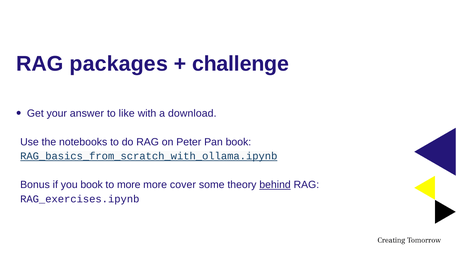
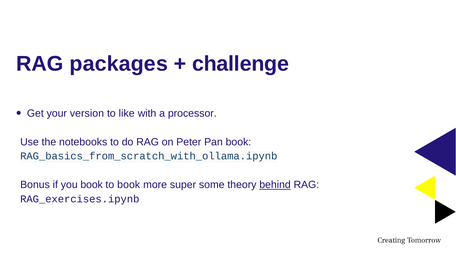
answer: answer -> version (87, 114)
download: download -> processor (192, 114)
RAG_basics_from_scratch_with_ollama.ipynb underline: present -> none (149, 157)
to more: more -> book (129, 185)
cover: cover -> super (183, 185)
